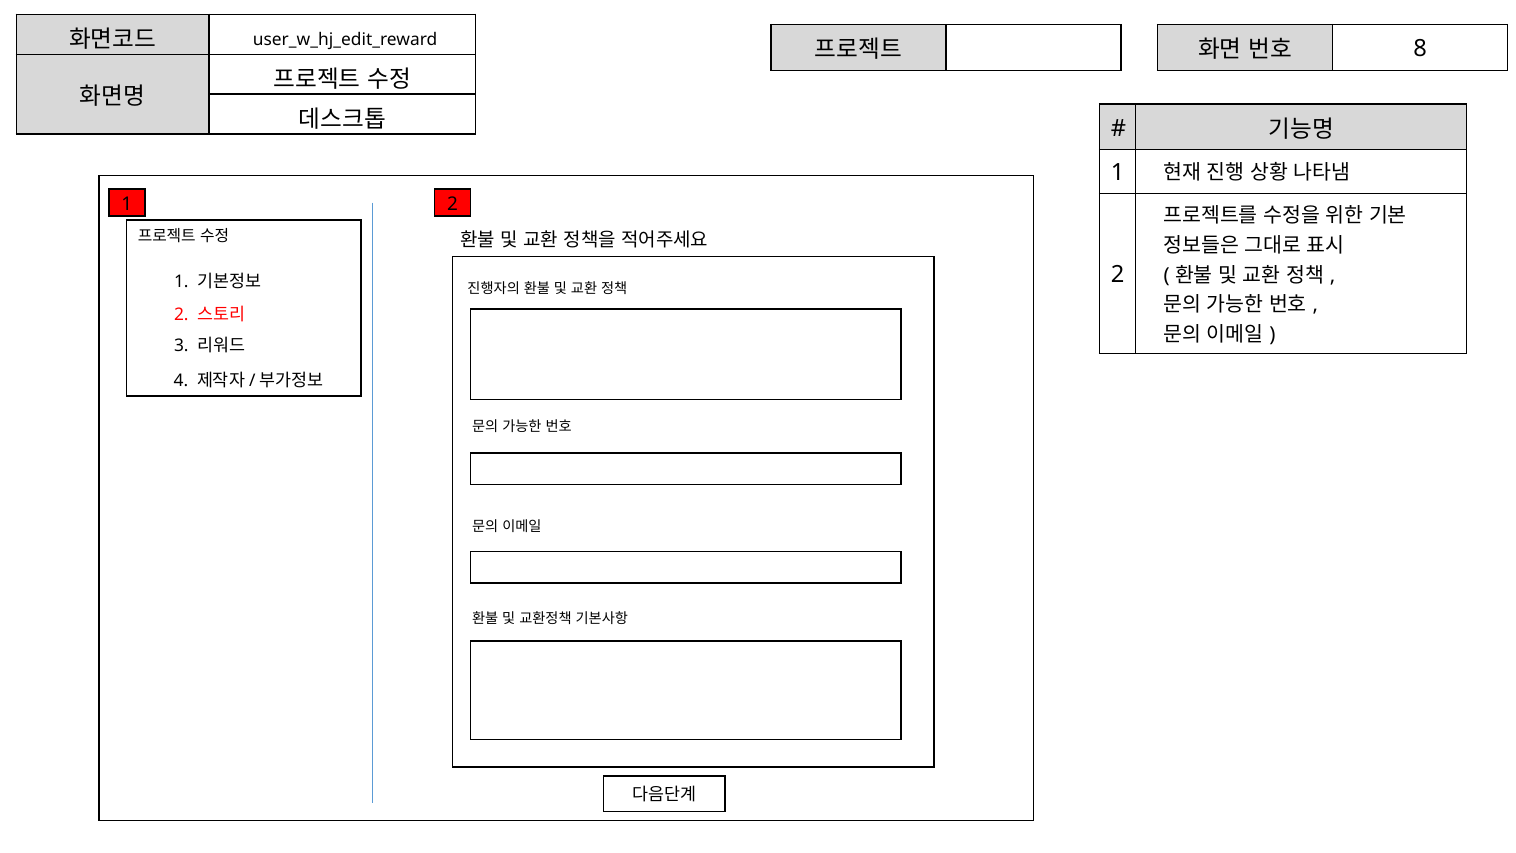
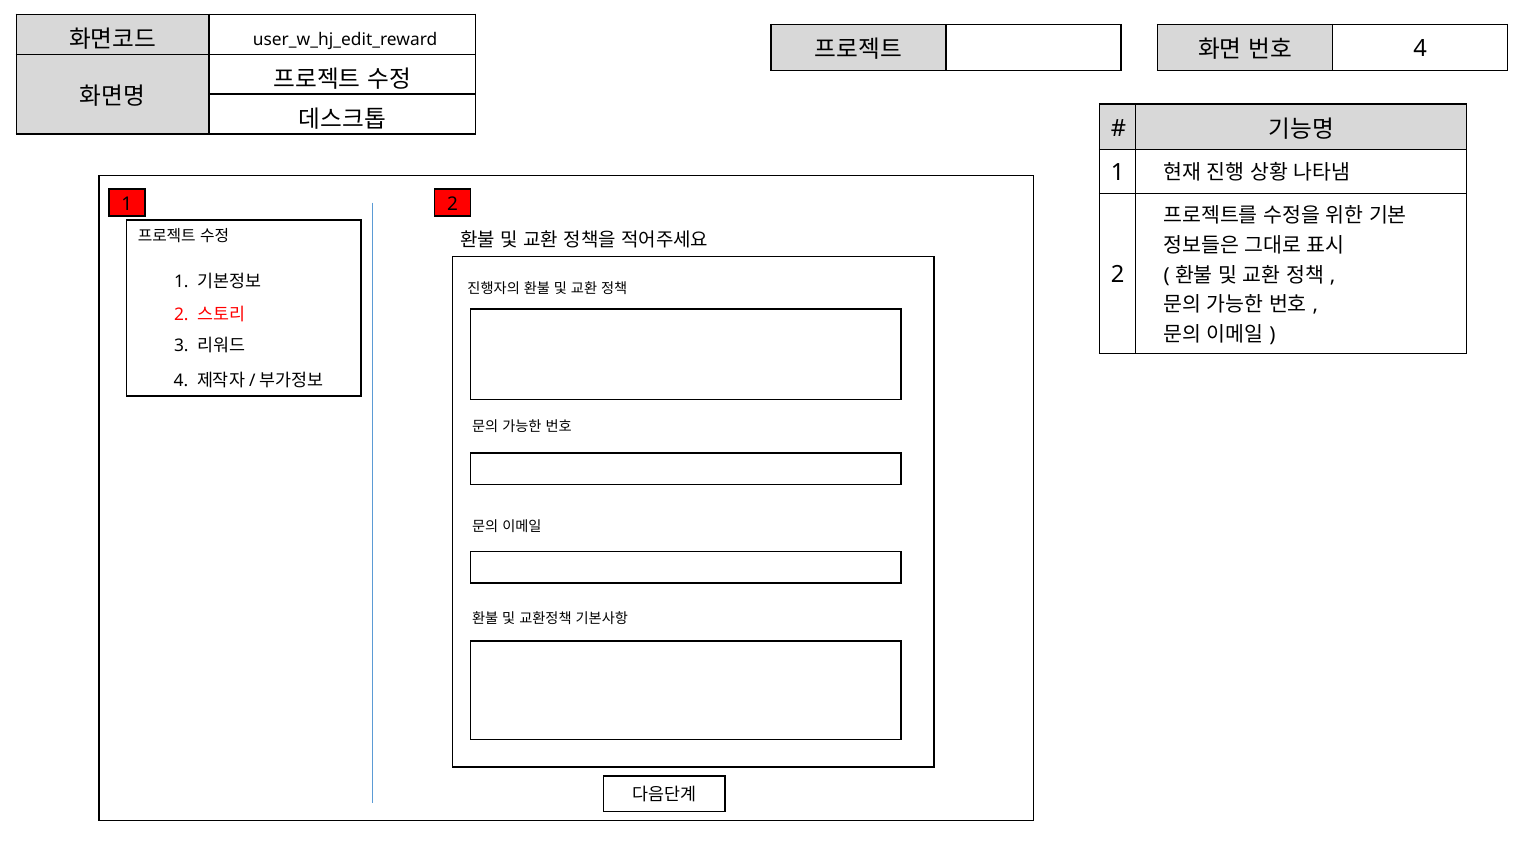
8: 8 -> 4 (1420, 49)
